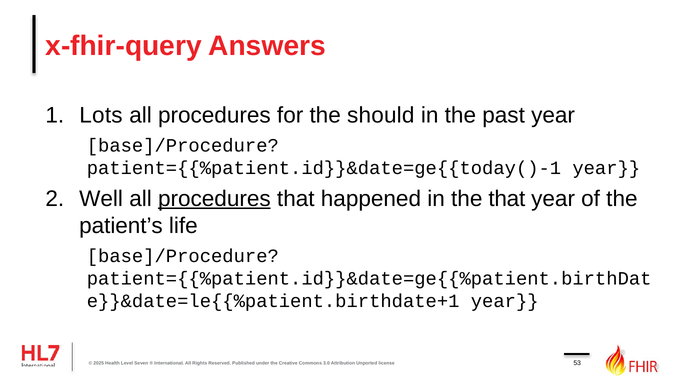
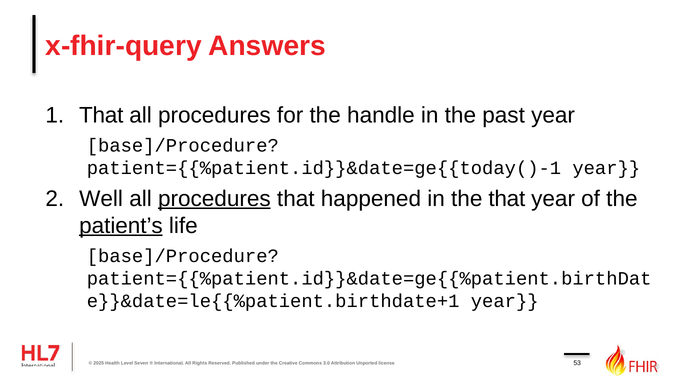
Lots: Lots -> That (101, 115)
should: should -> handle (381, 115)
patient’s underline: none -> present (121, 226)
